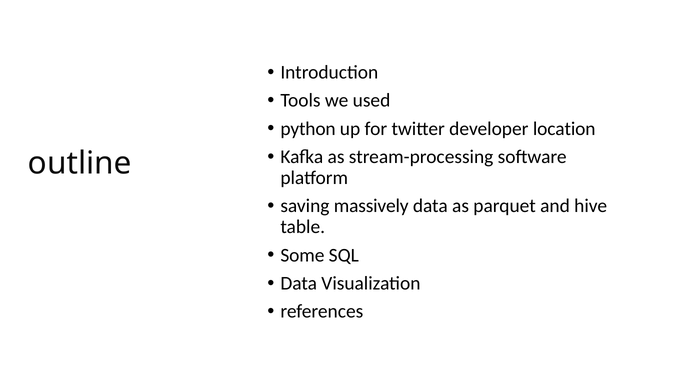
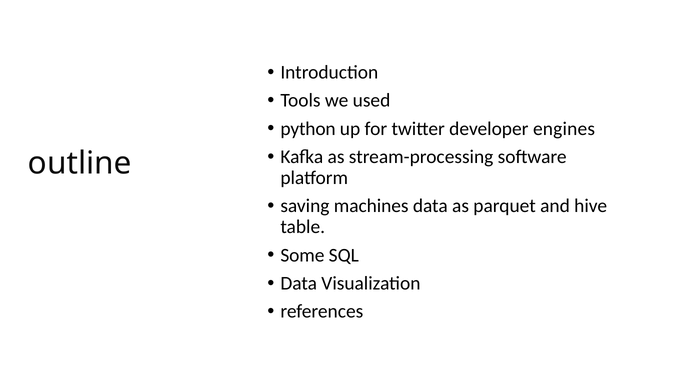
location: location -> engines (564, 129)
massively: massively -> machines (371, 206)
